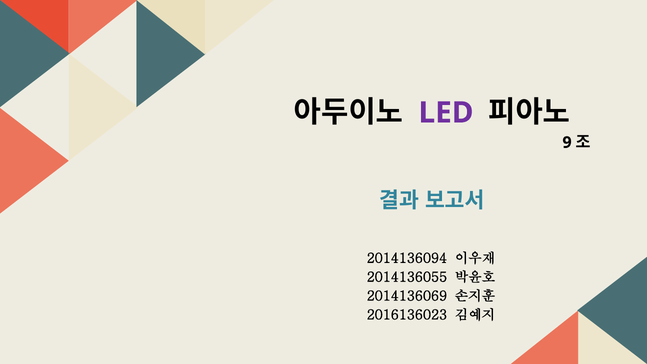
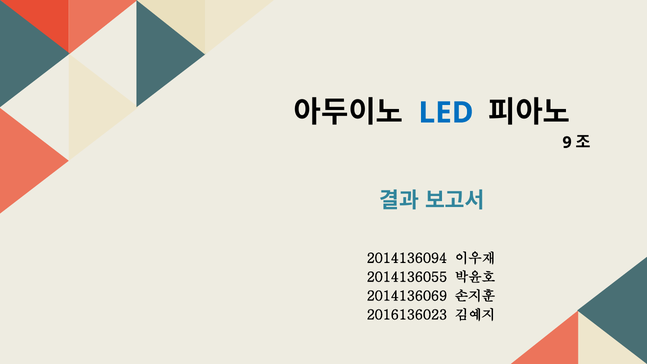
LED colour: purple -> blue (446, 113)
